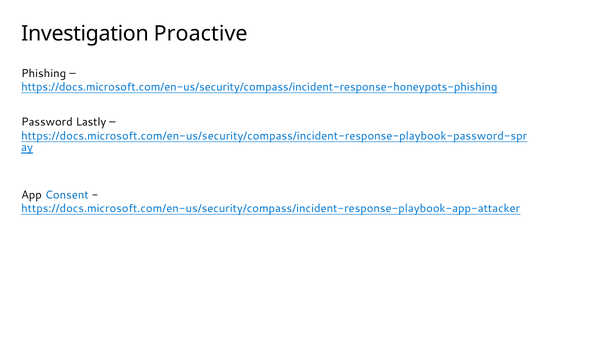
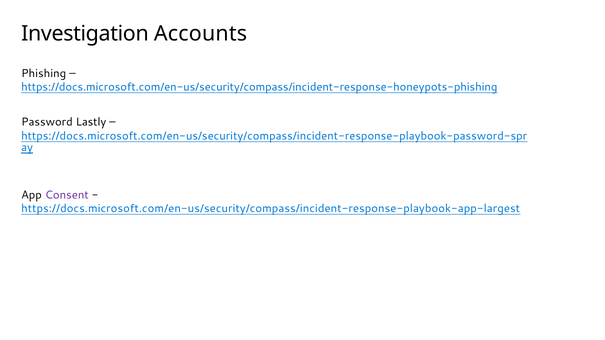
Proactive: Proactive -> Accounts (201, 34)
Consent colour: blue -> purple (67, 195)
https://docs.microsoft.com/en-us/security/compass/incident-response-playbook-app-attacker: https://docs.microsoft.com/en-us/security/compass/incident-response-playbook-app-attacker -> https://docs.microsoft.com/en-us/security/compass/incident-response-playbook-app-largest (271, 209)
